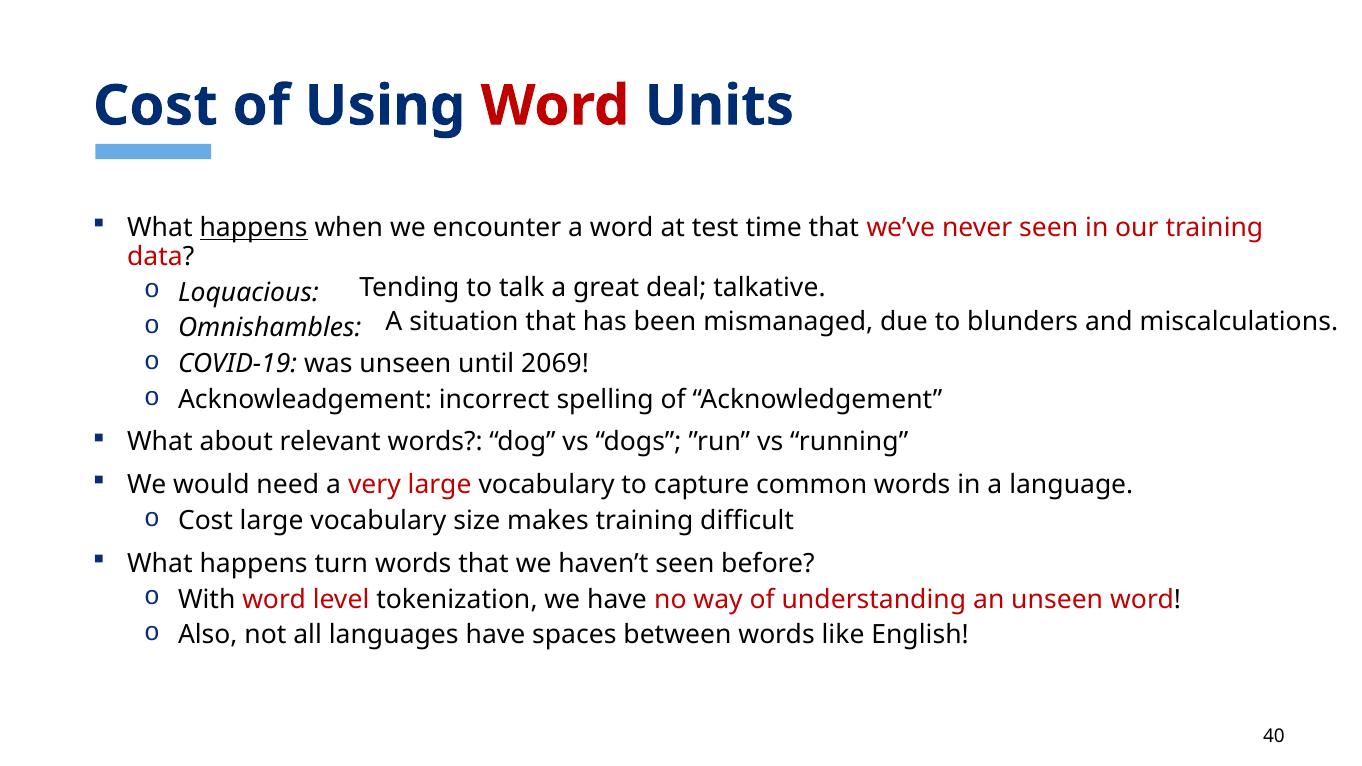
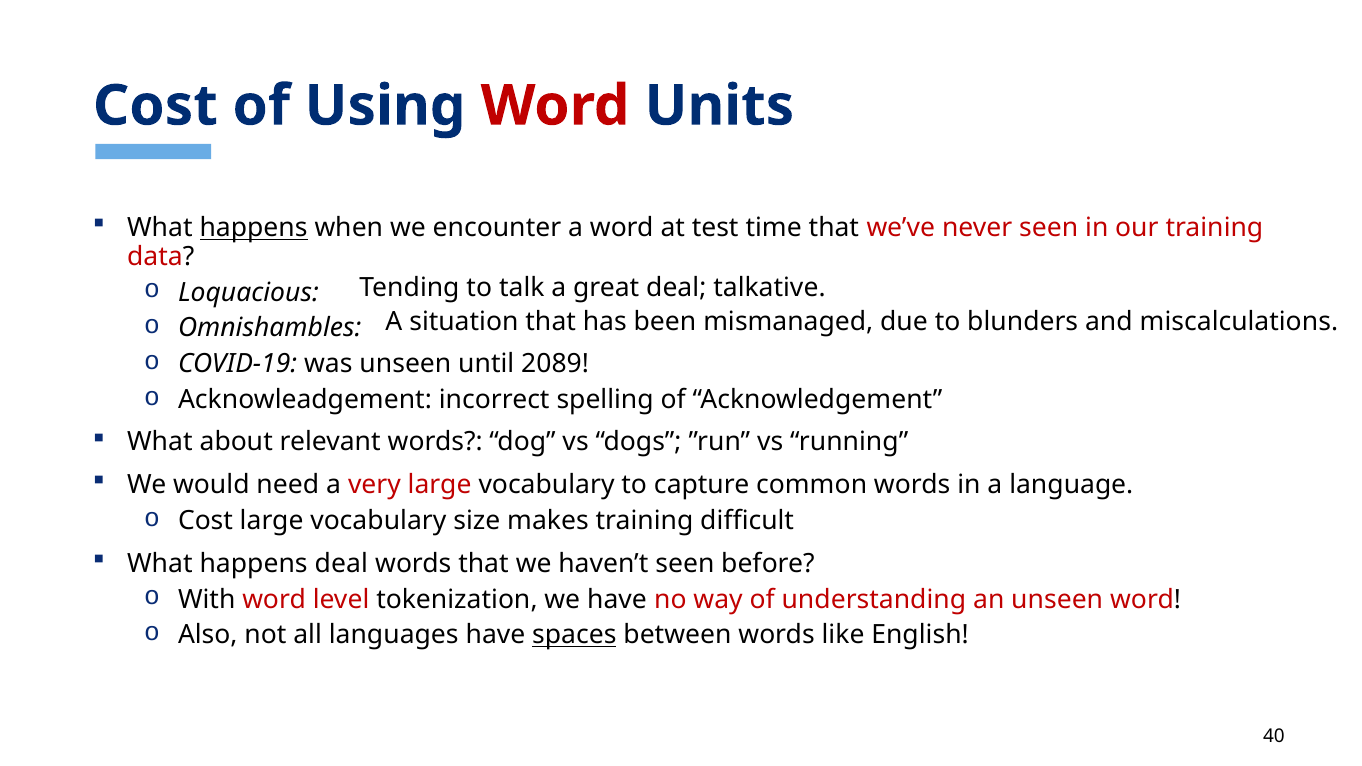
2069: 2069 -> 2089 (555, 364)
happens turn: turn -> deal (341, 564)
spaces underline: none -> present (574, 635)
